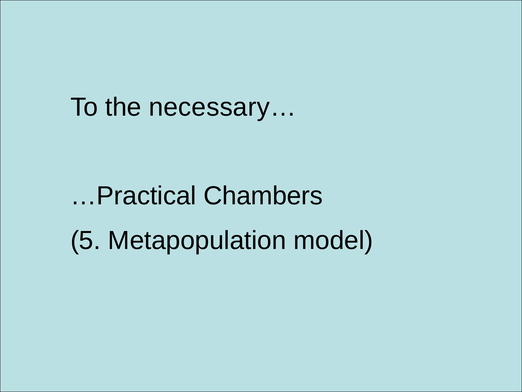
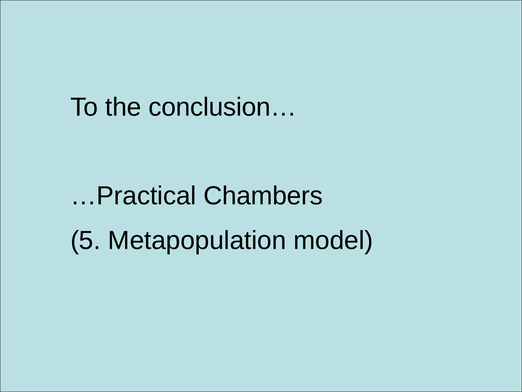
necessary…: necessary… -> conclusion… (223, 107)
